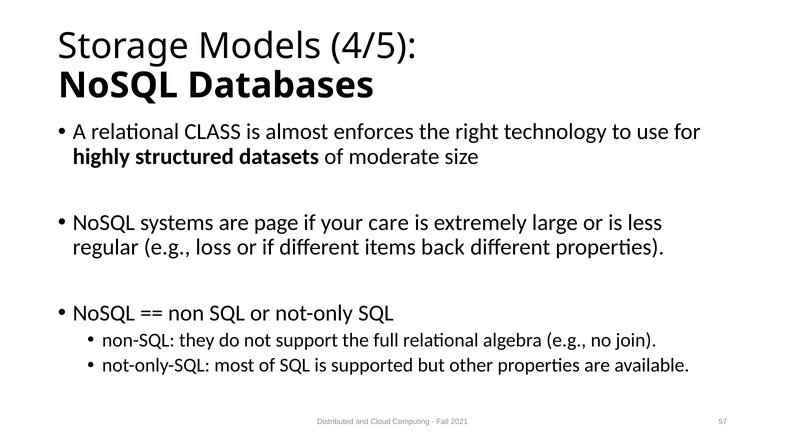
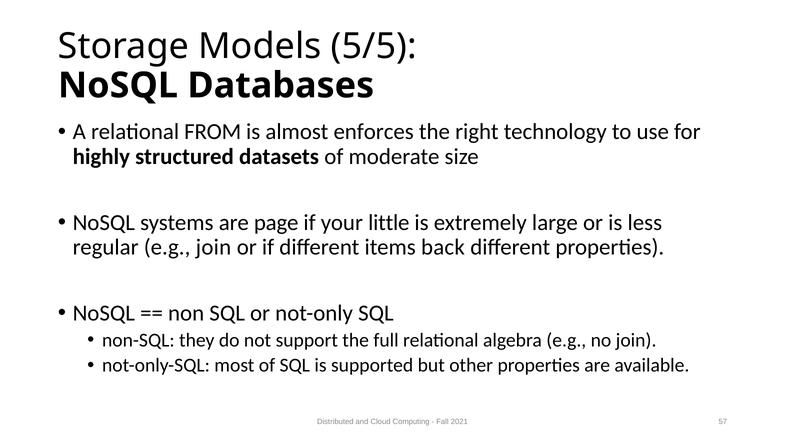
4/5: 4/5 -> 5/5 (374, 47)
CLASS: CLASS -> FROM (213, 132)
care: care -> little (389, 222)
e.g loss: loss -> join (213, 247)
